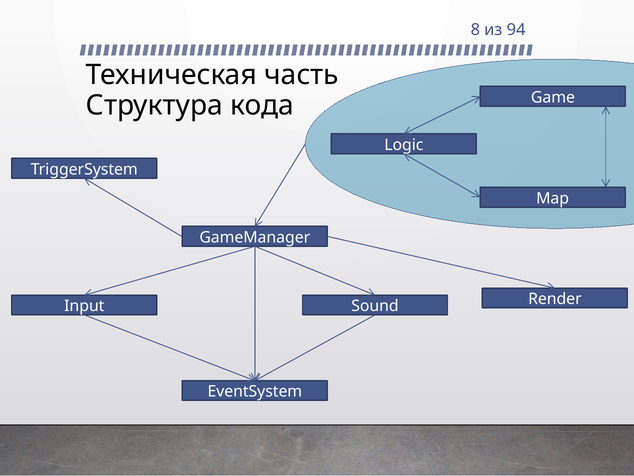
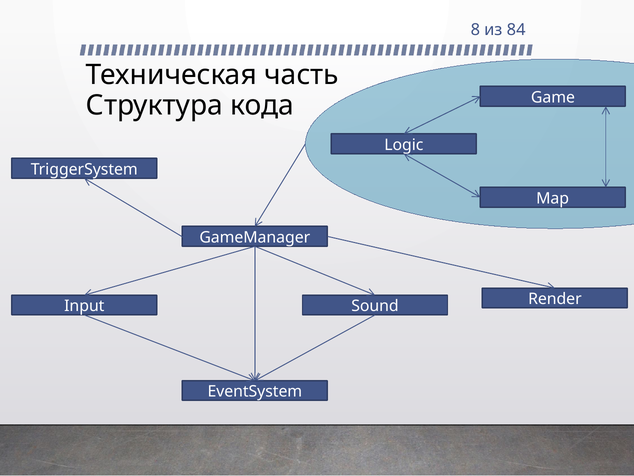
94: 94 -> 84 (516, 30)
